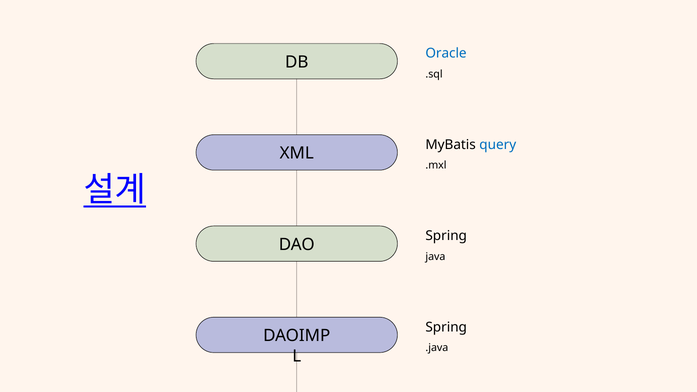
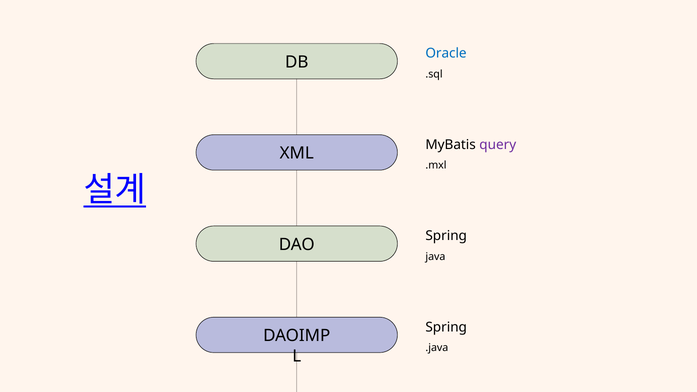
query colour: blue -> purple (498, 145)
